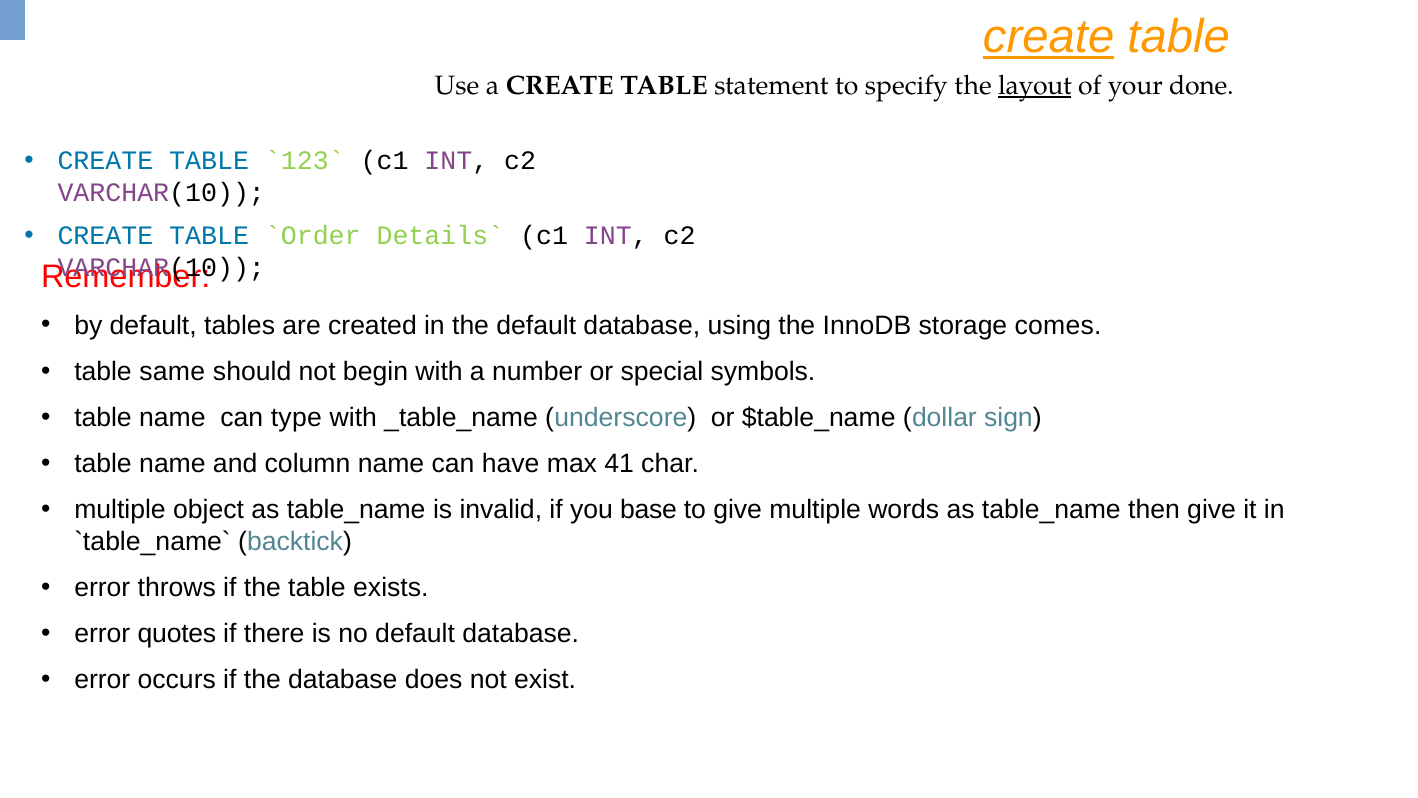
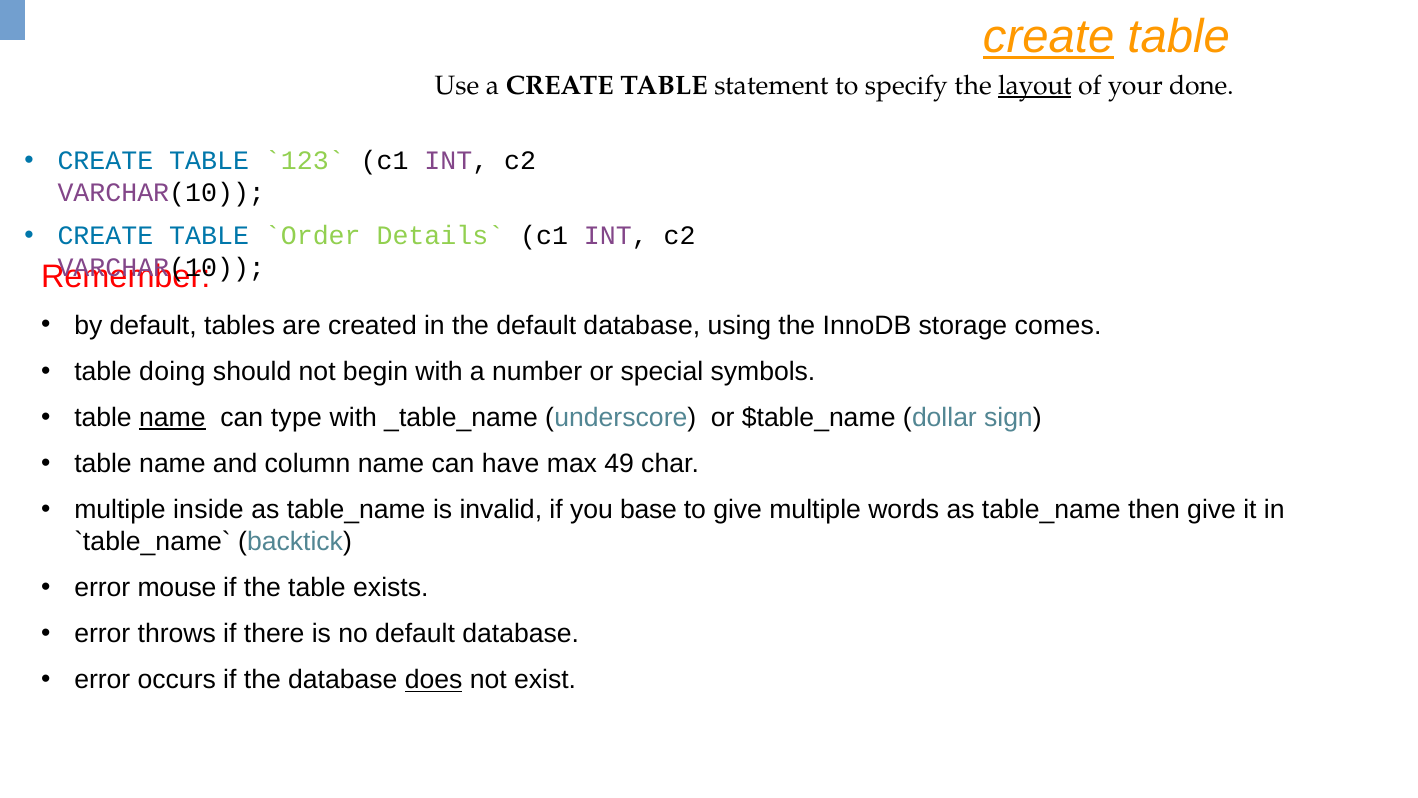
same: same -> doing (172, 372)
name underline: none -> present (172, 418)
41: 41 -> 49 (619, 464)
object: object -> inside (208, 510)
throws: throws -> mouse (177, 588)
quotes: quotes -> throws (177, 634)
does underline: none -> present (434, 680)
